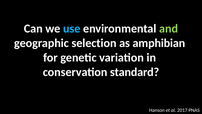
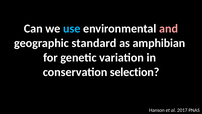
and colour: light green -> pink (169, 29)
selection: selection -> standard (94, 43)
standard: standard -> selection (135, 72)
